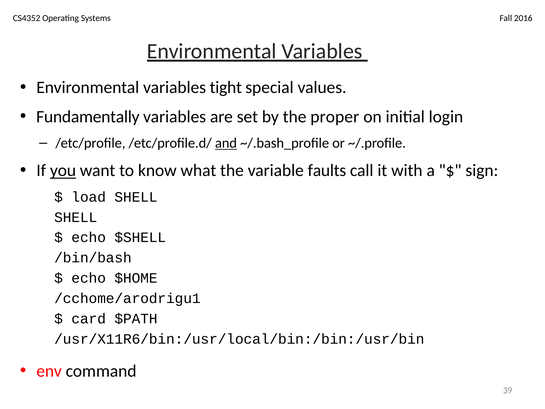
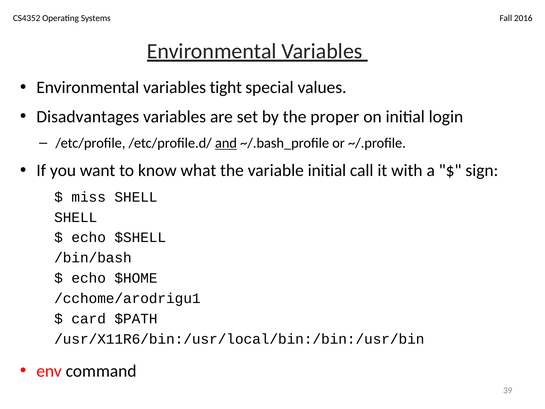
Fundamentally: Fundamentally -> Disadvantages (88, 117)
you underline: present -> none (63, 170)
variable faults: faults -> initial (327, 170)
load: load -> miss (89, 197)
